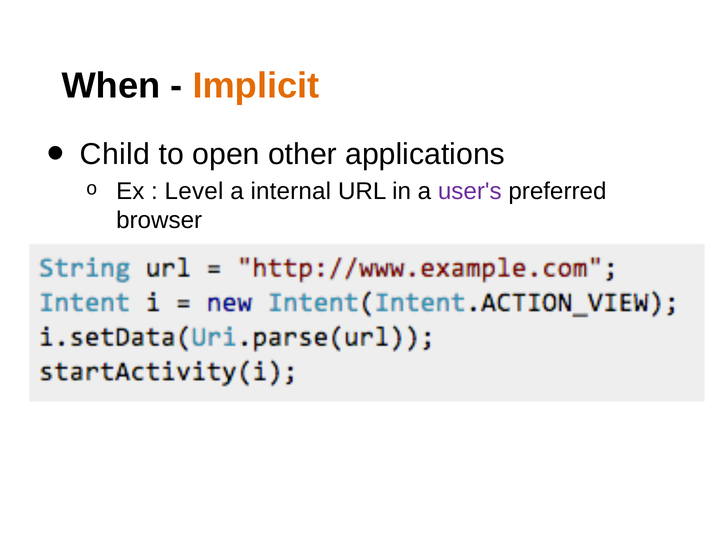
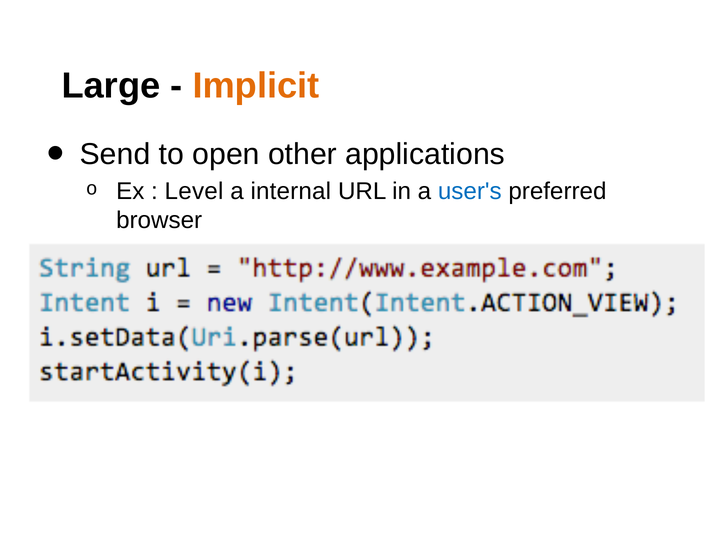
When: When -> Large (111, 86)
Child: Child -> Send (115, 155)
user's colour: purple -> blue (470, 192)
